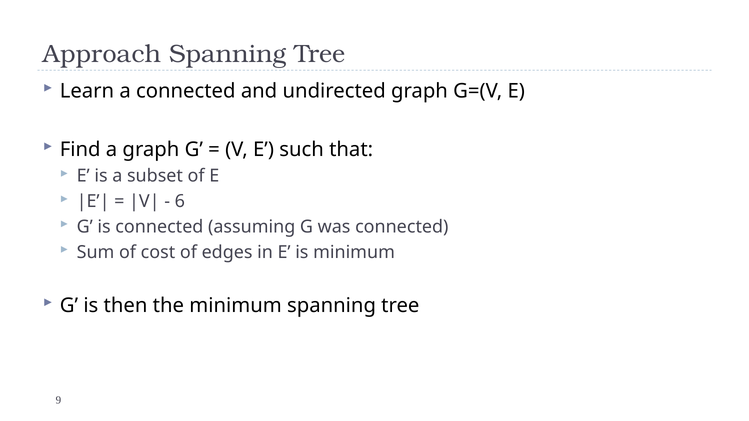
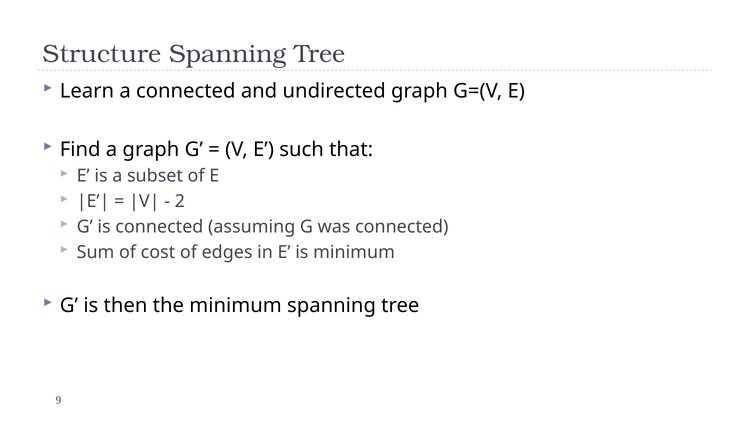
Approach: Approach -> Structure (102, 54)
6: 6 -> 2 (180, 202)
